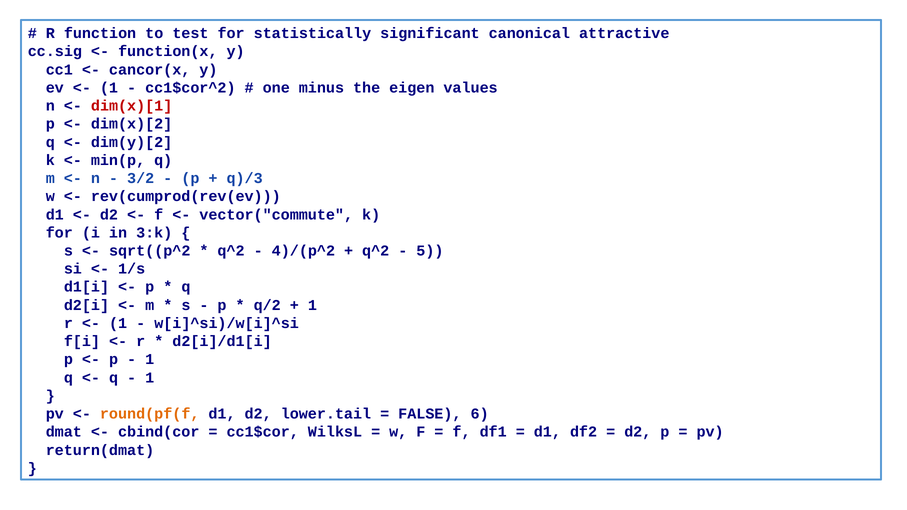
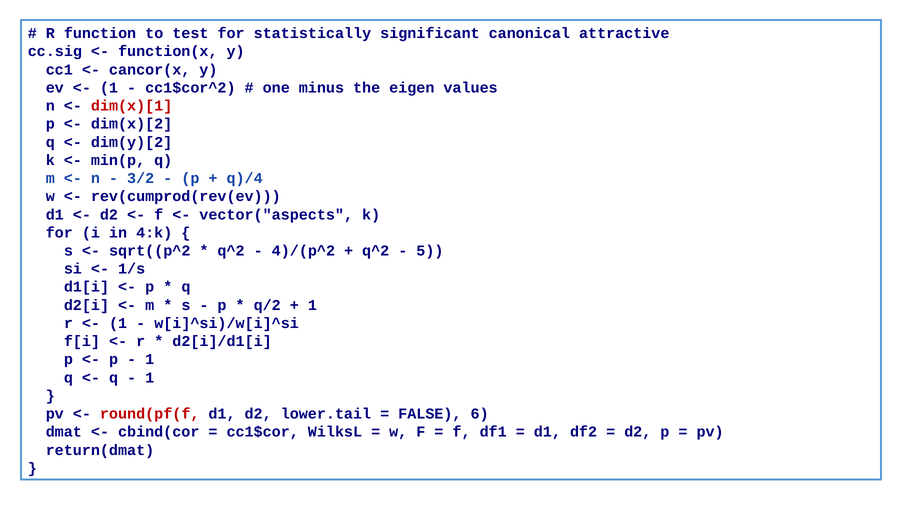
q)/3: q)/3 -> q)/4 (245, 178)
vector("commute: vector("commute -> vector("aspects (276, 215)
3:k: 3:k -> 4:k (154, 233)
round(pf(f colour: orange -> red (150, 414)
